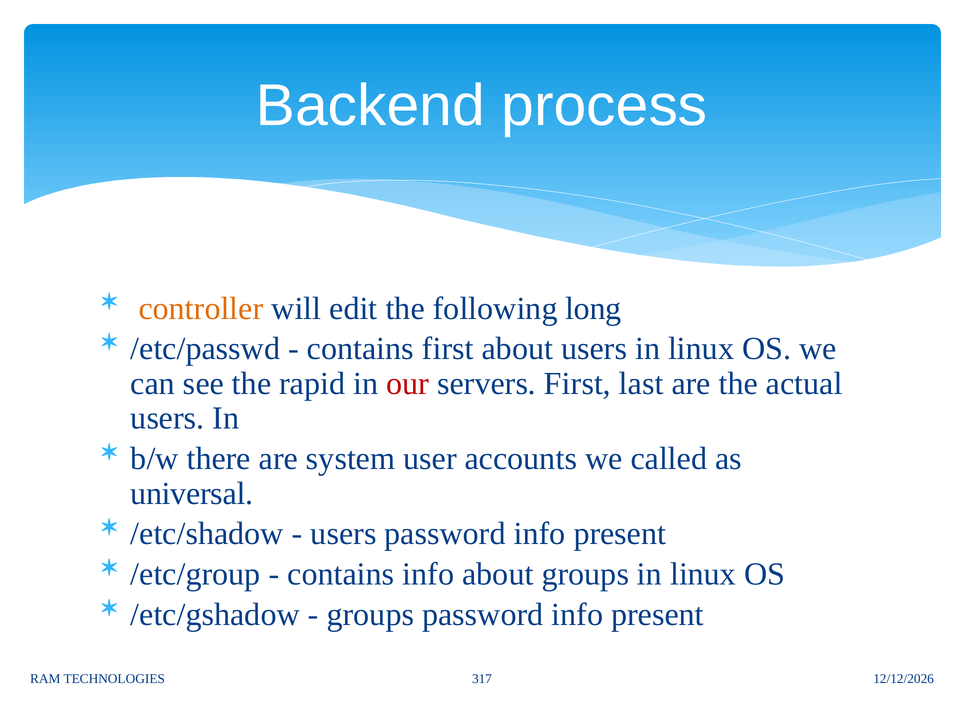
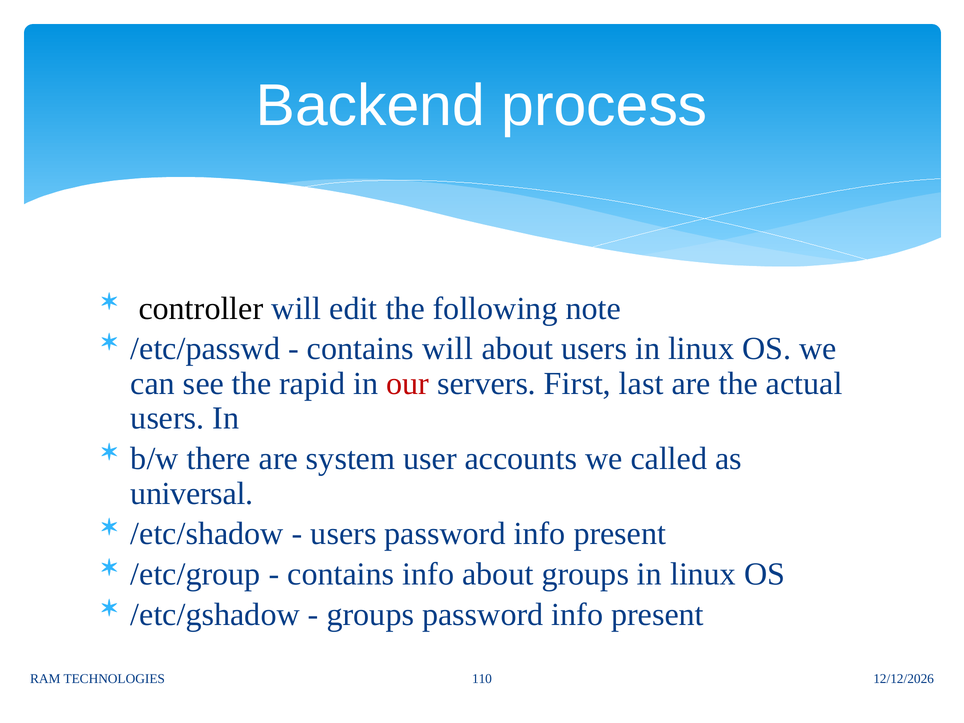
controller colour: orange -> black (201, 308)
long: long -> note (593, 308)
contains first: first -> will (448, 349)
317: 317 -> 110 (482, 679)
